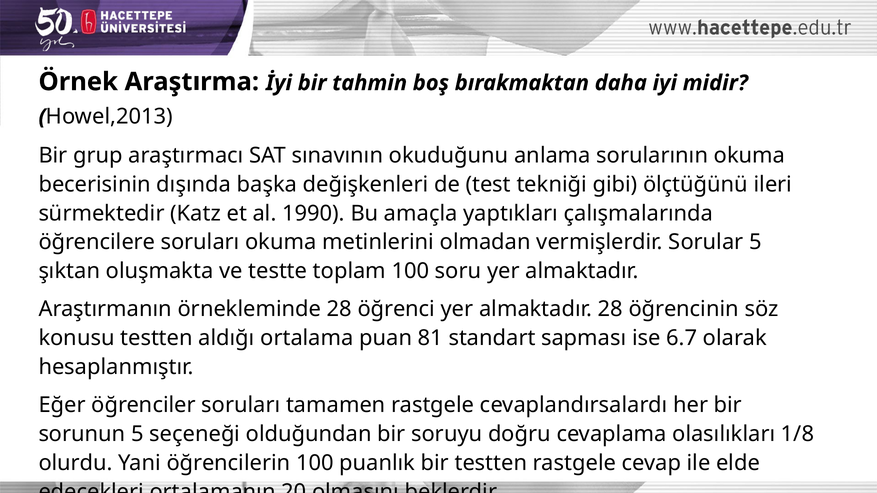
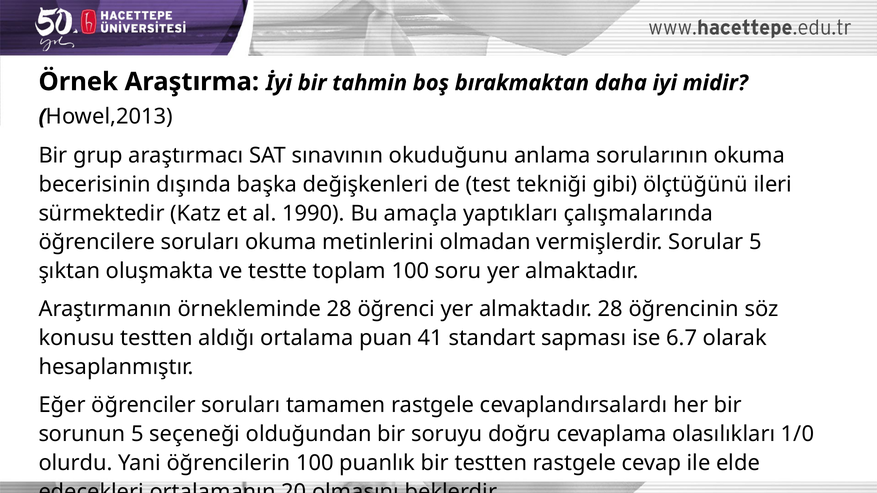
81: 81 -> 41 (430, 338)
1/8: 1/8 -> 1/0 (798, 434)
